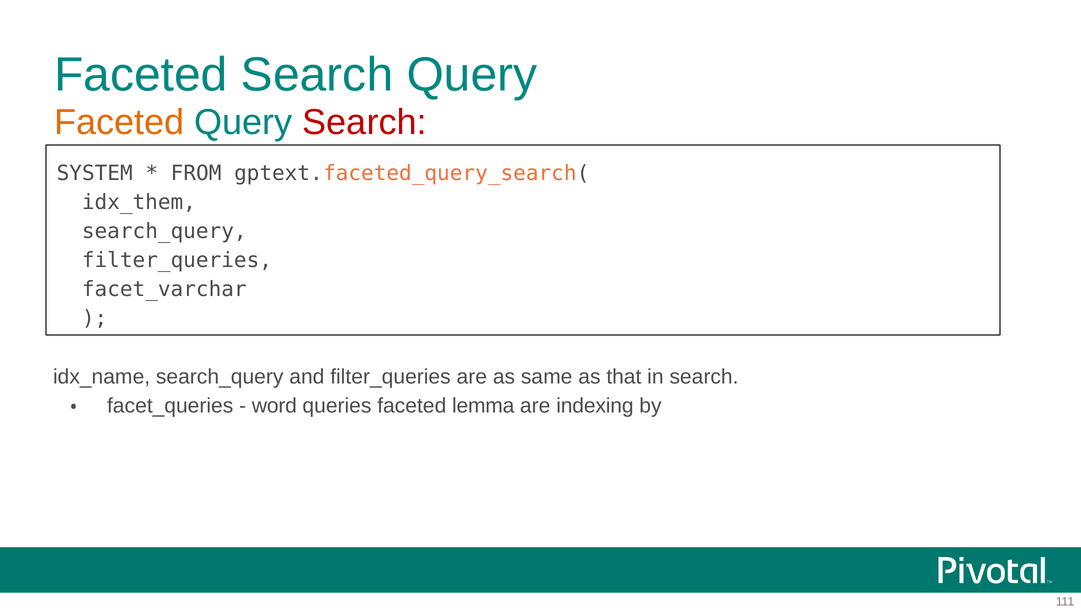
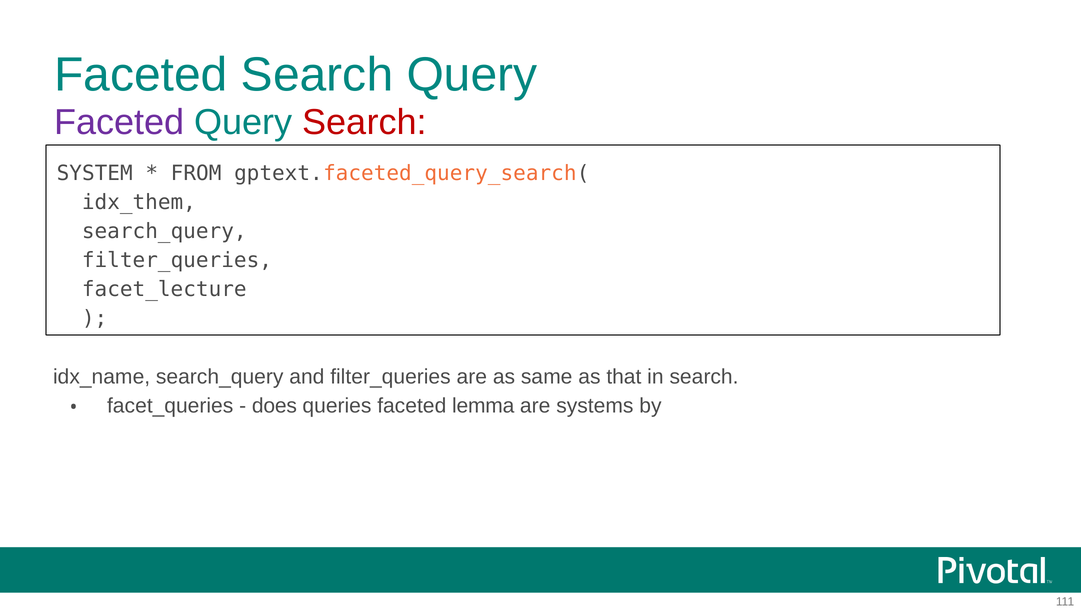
Faceted colour: orange -> purple (119, 123)
facet_varchar: facet_varchar -> facet_lecture (164, 289)
word: word -> does (274, 406)
indexing: indexing -> systems (595, 406)
